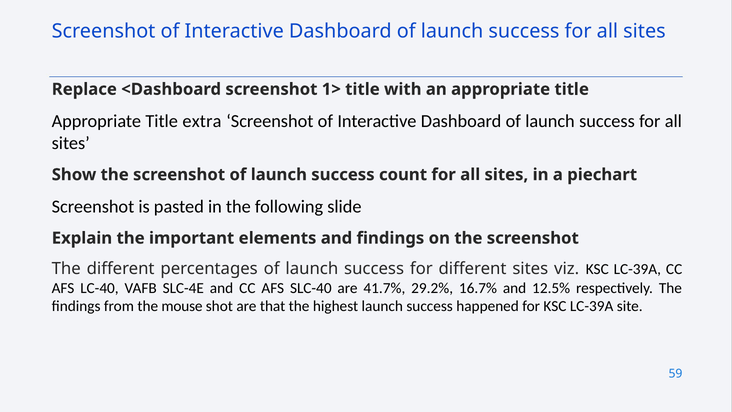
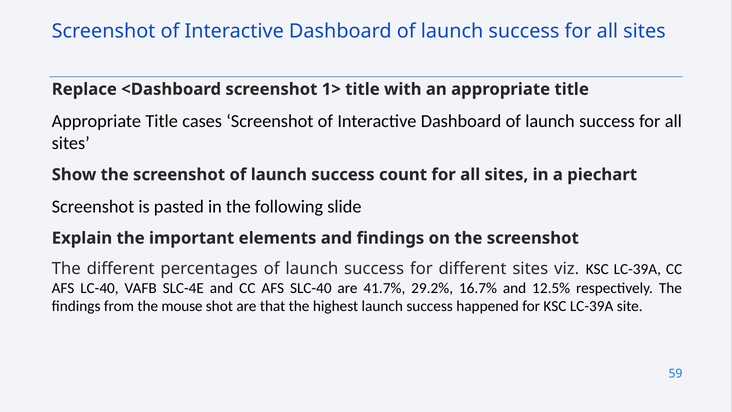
extra: extra -> cases (202, 121)
